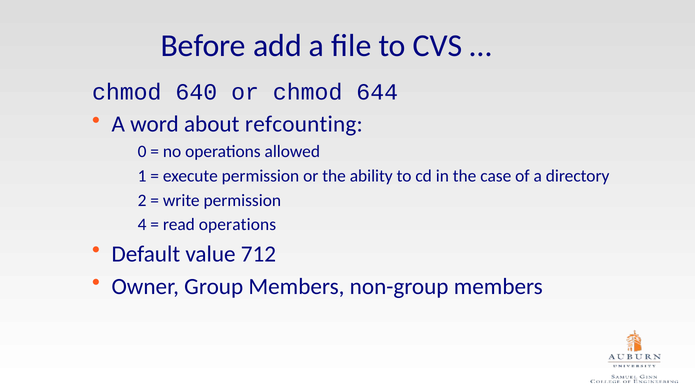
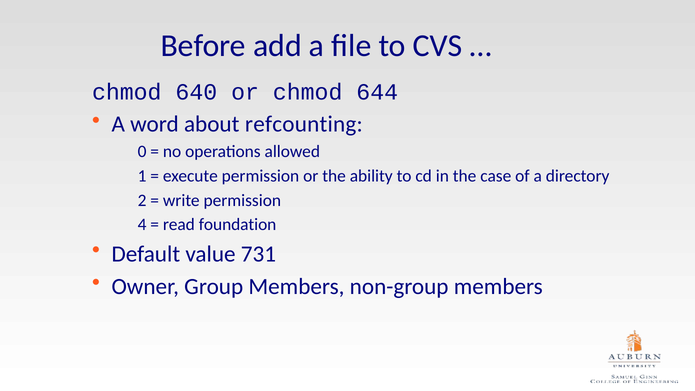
read operations: operations -> foundation (238, 225)
712: 712 -> 731 (258, 254)
